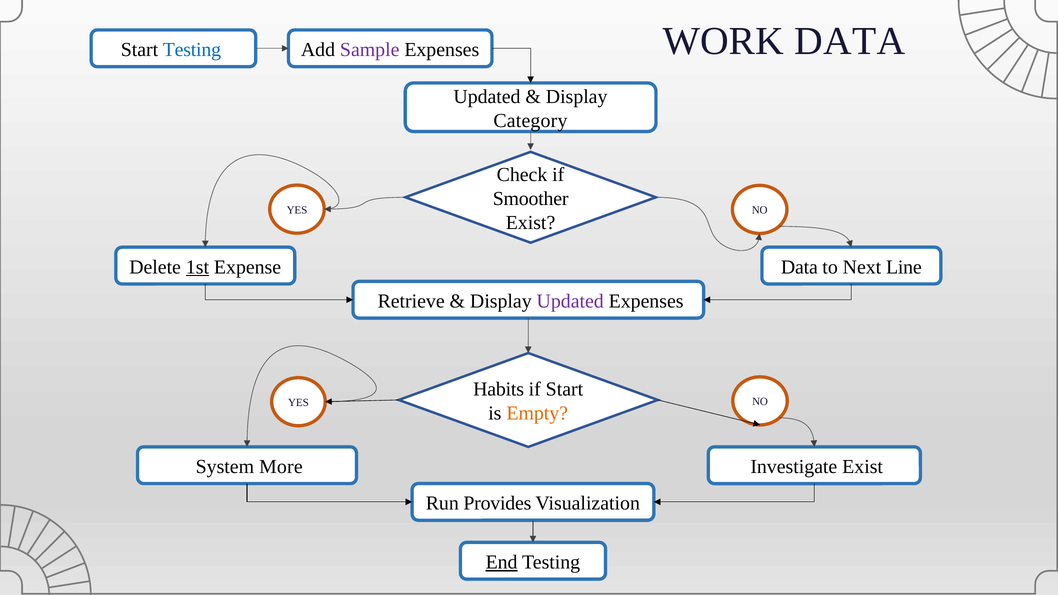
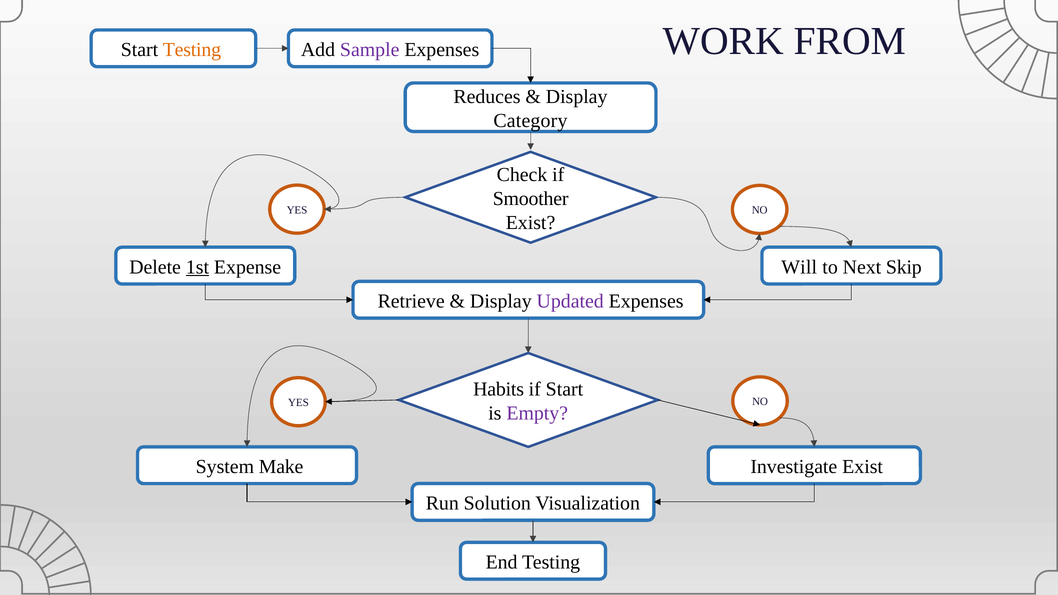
WORK DATA: DATA -> FROM (850, 41)
Testing colour: blue -> orange (192, 50)
Updated: Updated -> Reduces (487, 97)
Data: Data -> Will (799, 267)
Line: Line -> Skip (904, 267)
Empty colour: orange -> purple (537, 413)
More: More -> Make (281, 467)
Provides: Provides -> Solution (497, 503)
End underline: present -> none (502, 562)
